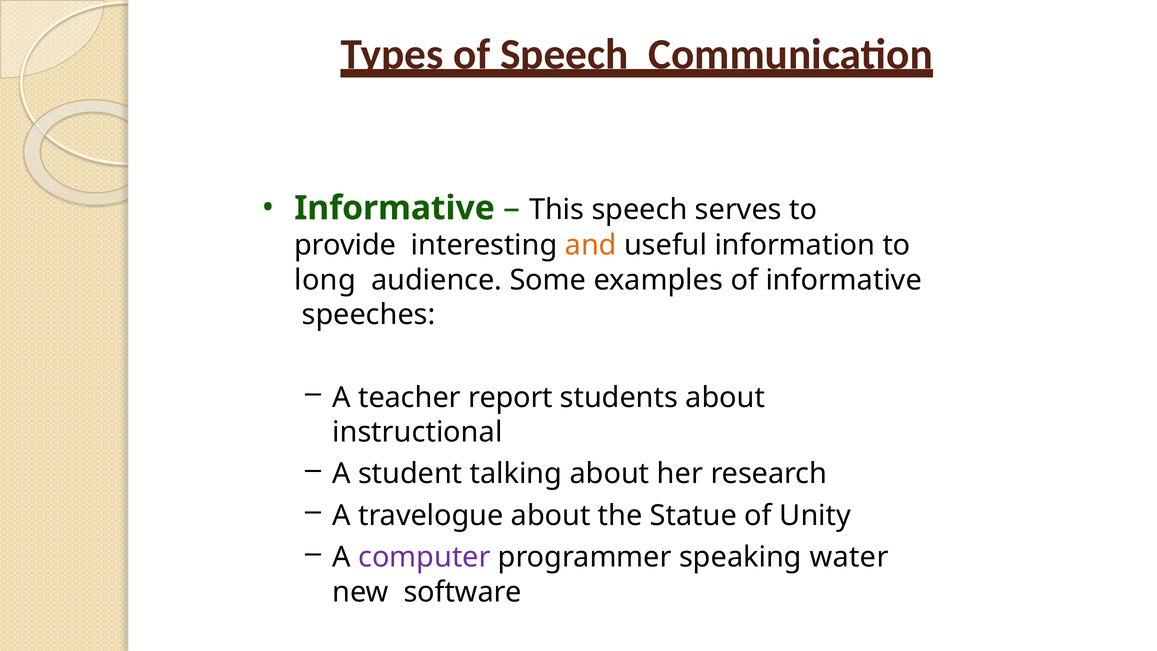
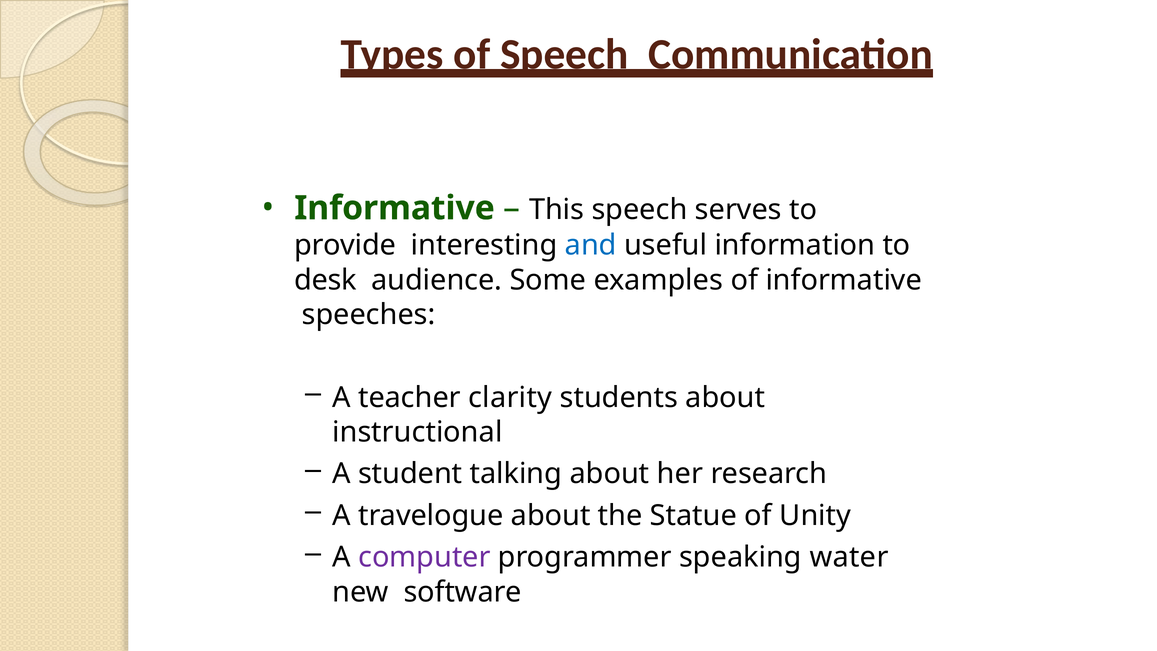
and colour: orange -> blue (591, 245)
long: long -> desk (325, 280)
report: report -> clarity (510, 397)
